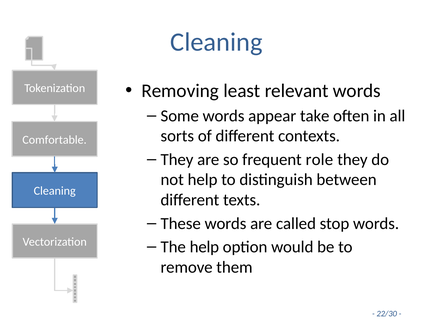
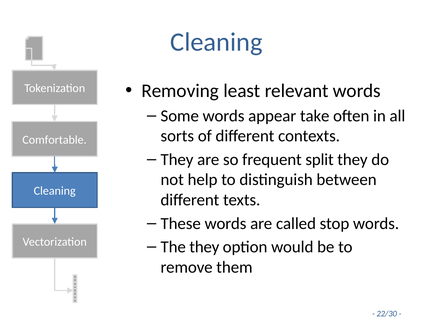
role: role -> split (320, 159)
The help: help -> they (204, 247)
